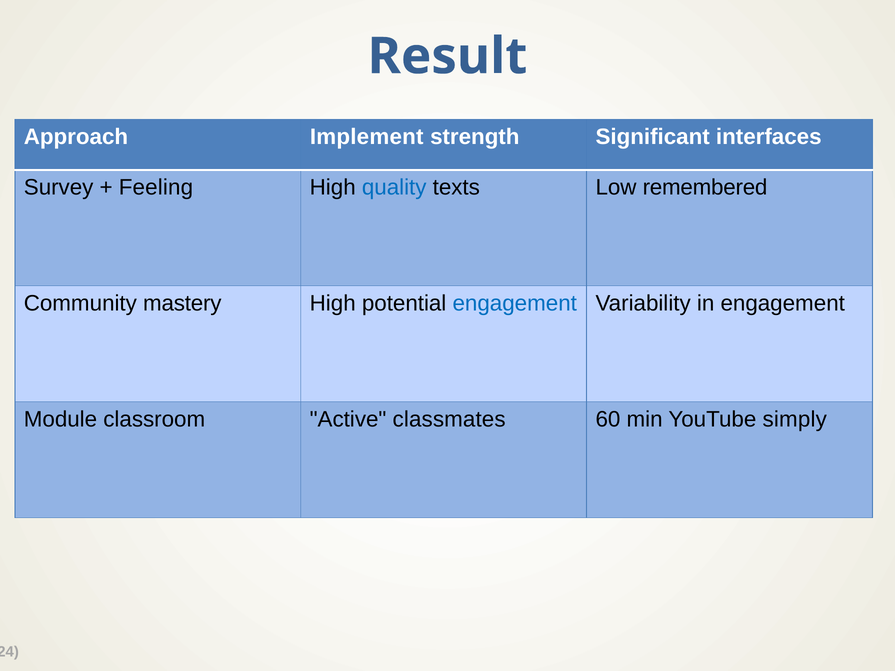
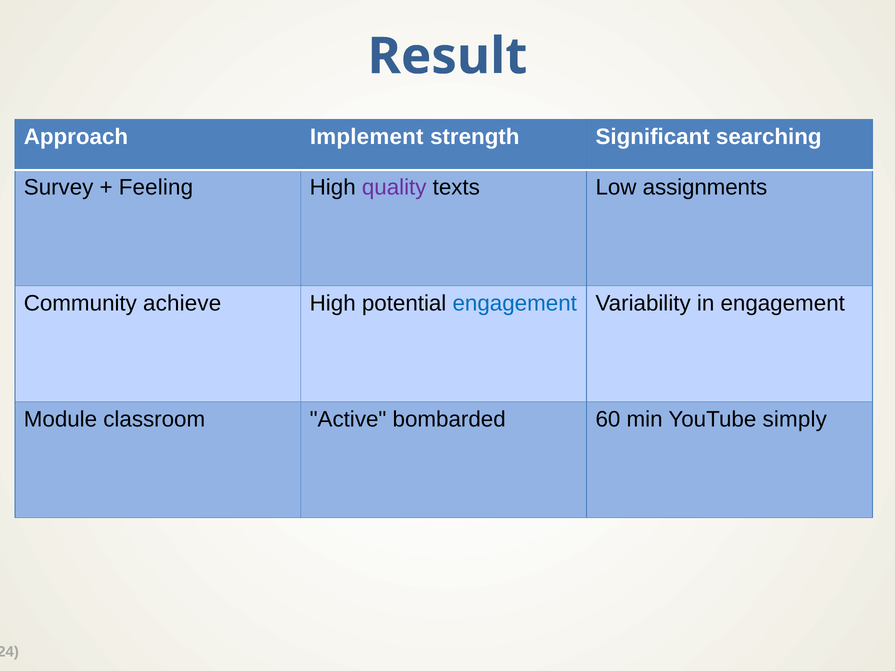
interfaces: interfaces -> searching (769, 137)
quality colour: blue -> purple (394, 187)
remembered: remembered -> assignments (705, 187)
mastery: mastery -> achieve (182, 303)
classmates: classmates -> bombarded (449, 419)
